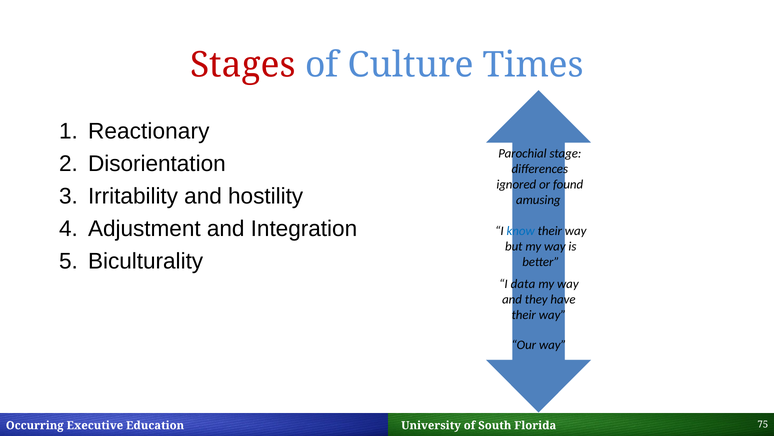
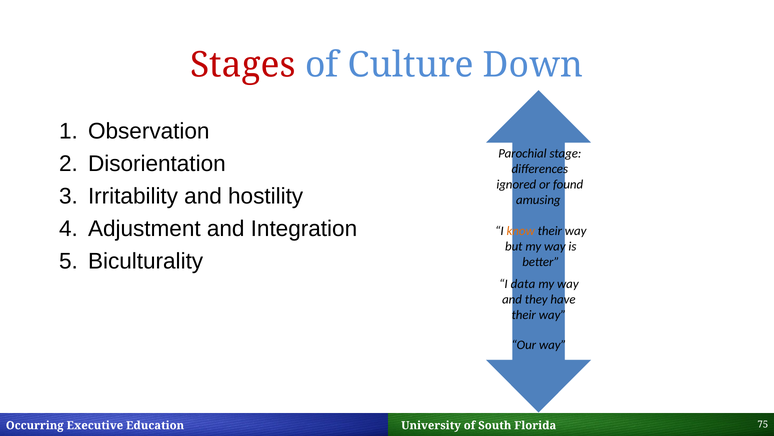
Times: Times -> Down (533, 65)
Reactionary: Reactionary -> Observation (149, 131)
know colour: blue -> orange (521, 231)
